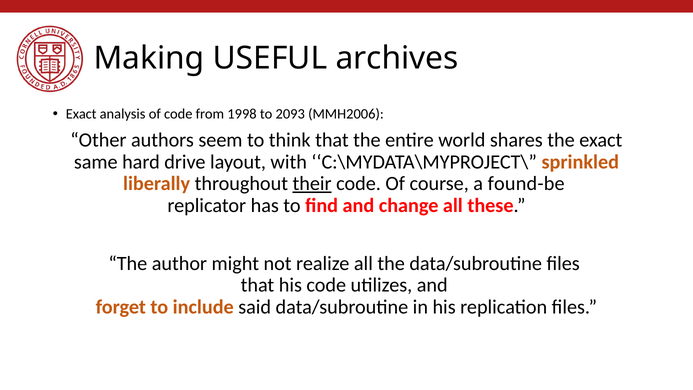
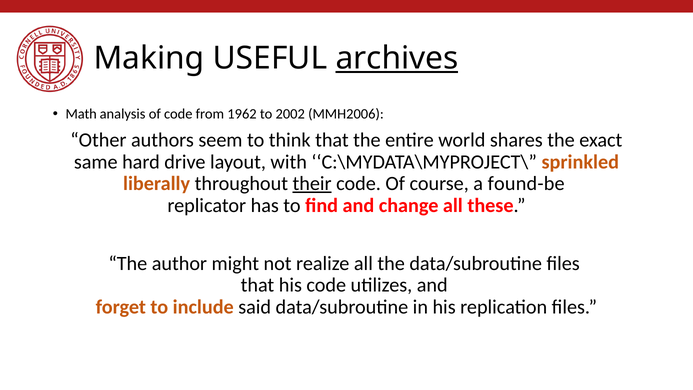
archives underline: none -> present (397, 58)
Exact: Exact -> Math (81, 114)
1998: 1998 -> 1962 (242, 114)
2093: 2093 -> 2002 (290, 114)
